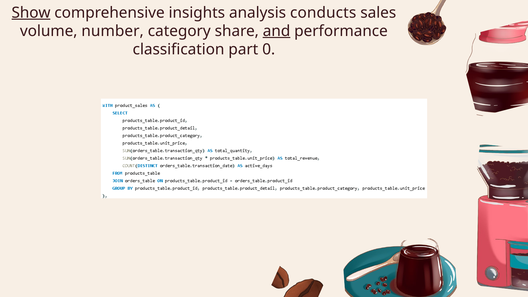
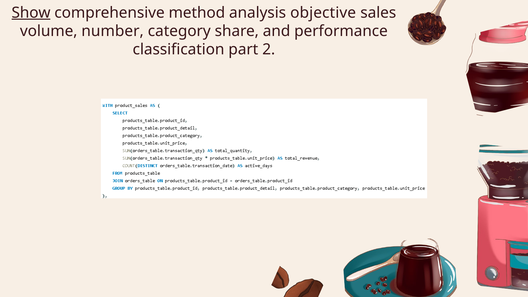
insights: insights -> method (197, 13)
conducts: conducts -> objective (323, 13)
and underline: present -> none (277, 31)
0: 0 -> 2 (269, 49)
